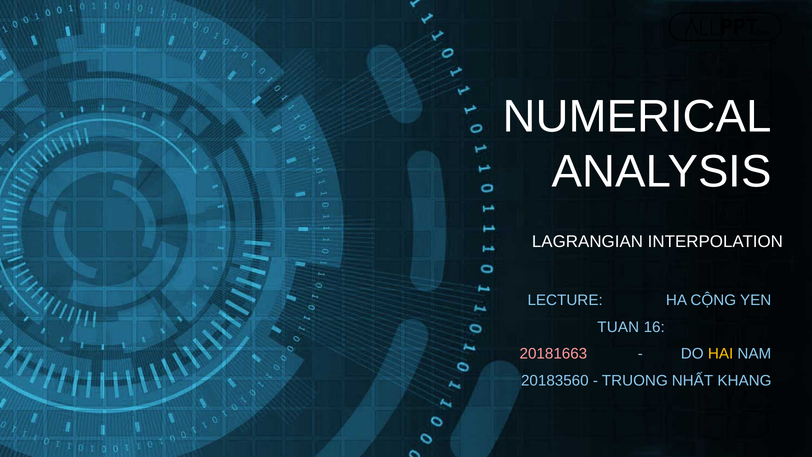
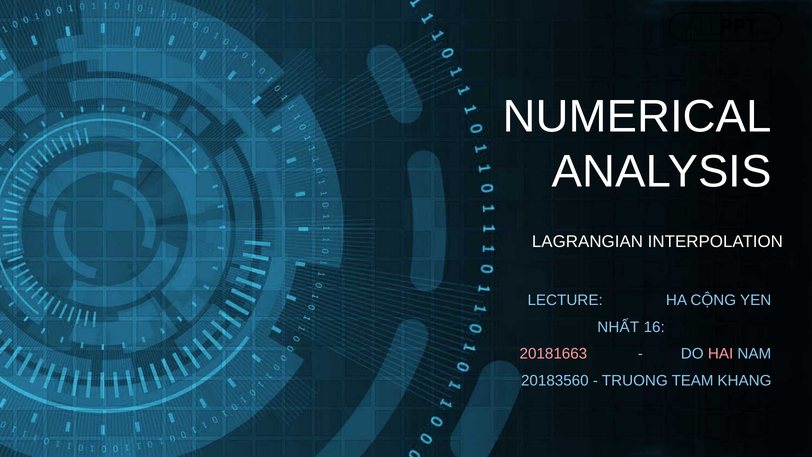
TUAN: TUAN -> NHẤT (618, 327)
HAI colour: yellow -> pink (721, 354)
NHẤT: NHẤT -> TEAM (693, 380)
